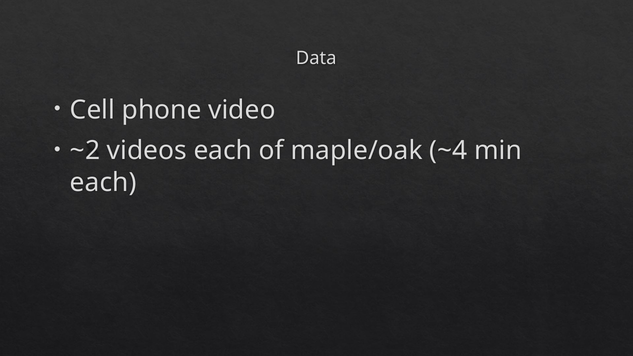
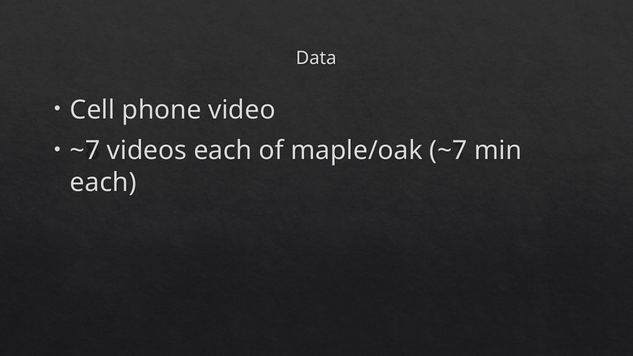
~2: ~2 -> ~7 (85, 151)
maple/oak ~4: ~4 -> ~7 (448, 151)
